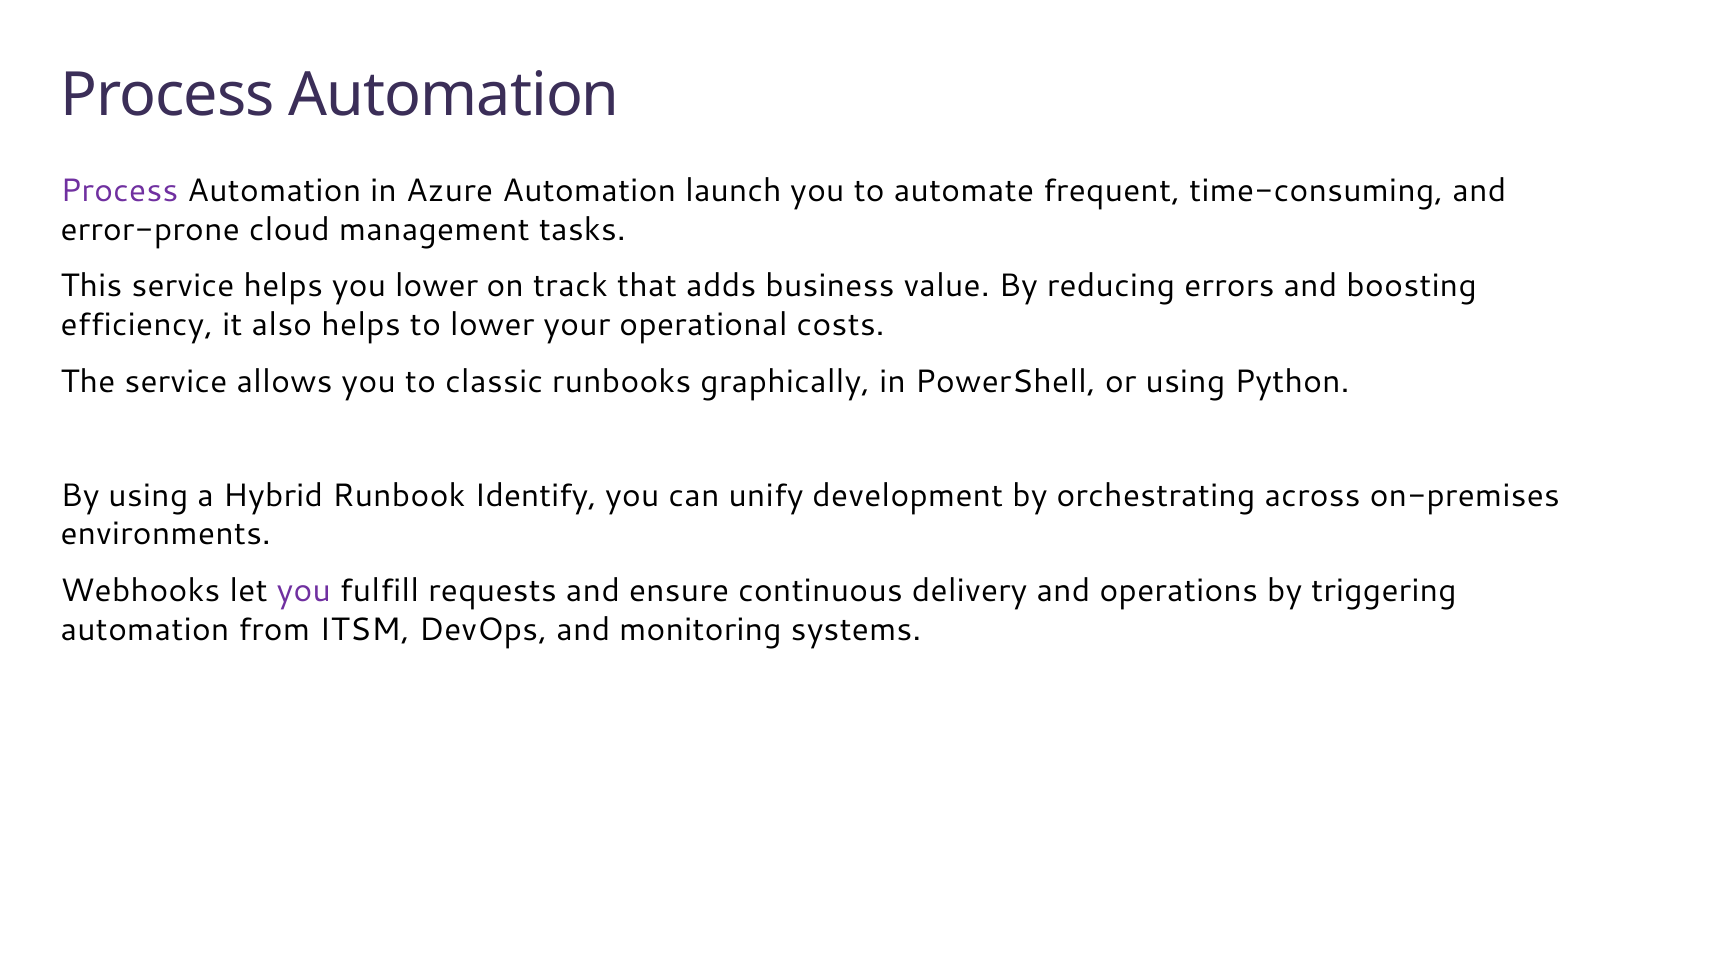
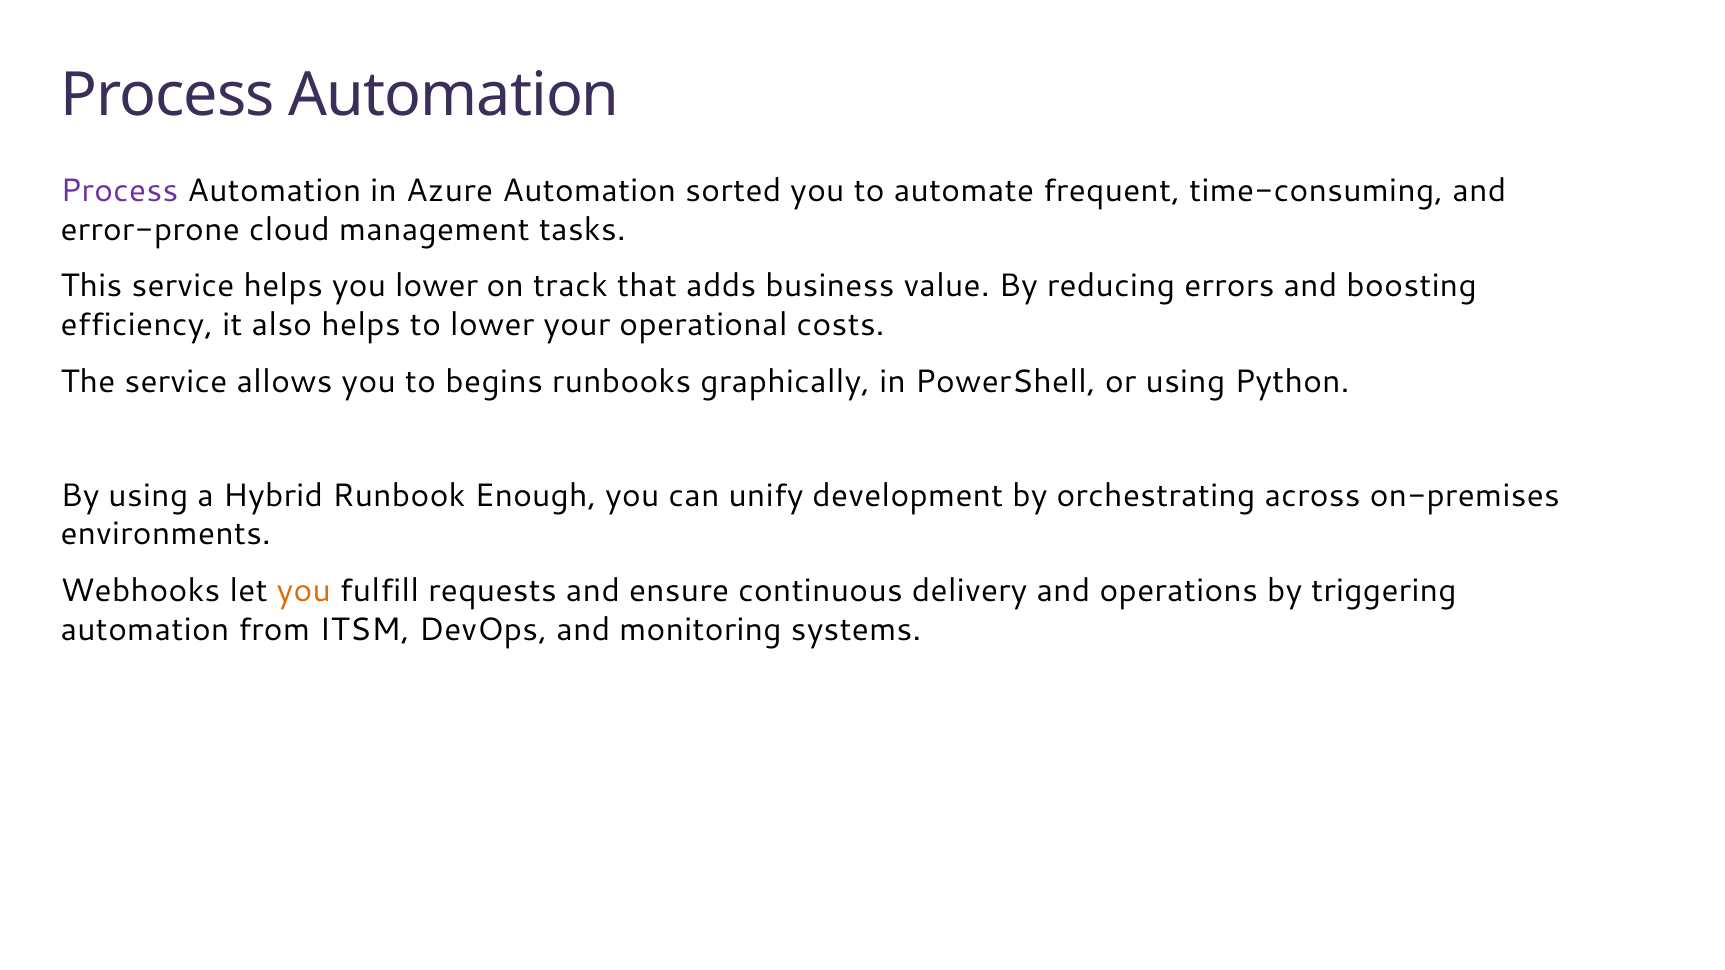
launch: launch -> sorted (733, 191)
classic: classic -> begins (494, 382)
Identify: Identify -> Enough (535, 496)
you colour: purple -> orange (304, 591)
